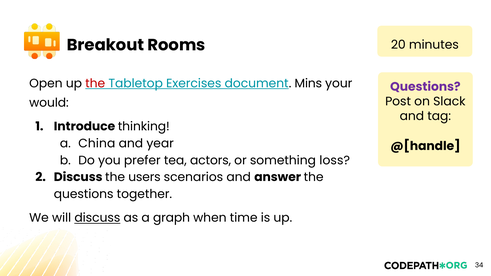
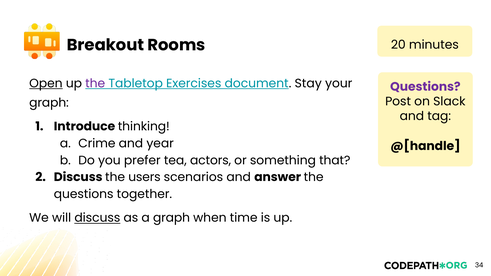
Open underline: none -> present (46, 83)
the colour: red -> purple (95, 83)
Mins: Mins -> Stay (308, 83)
would: would -> graph (49, 103)
China: China -> Crime (97, 144)
loss: loss -> that (335, 160)
